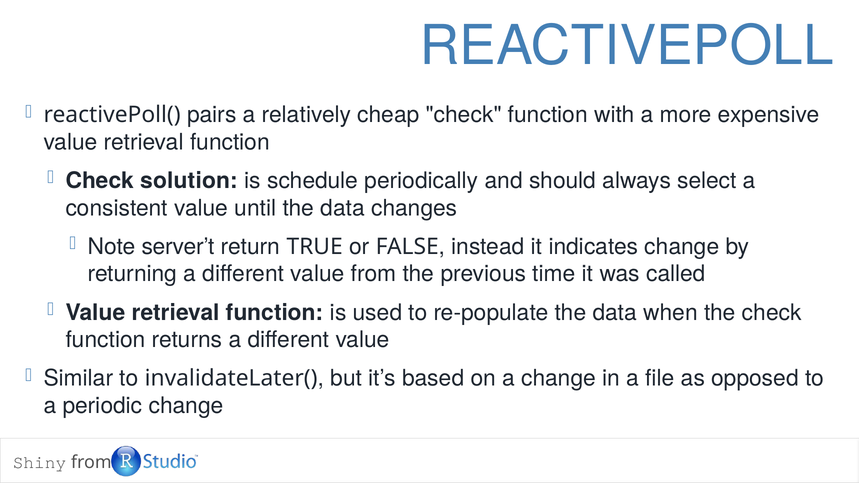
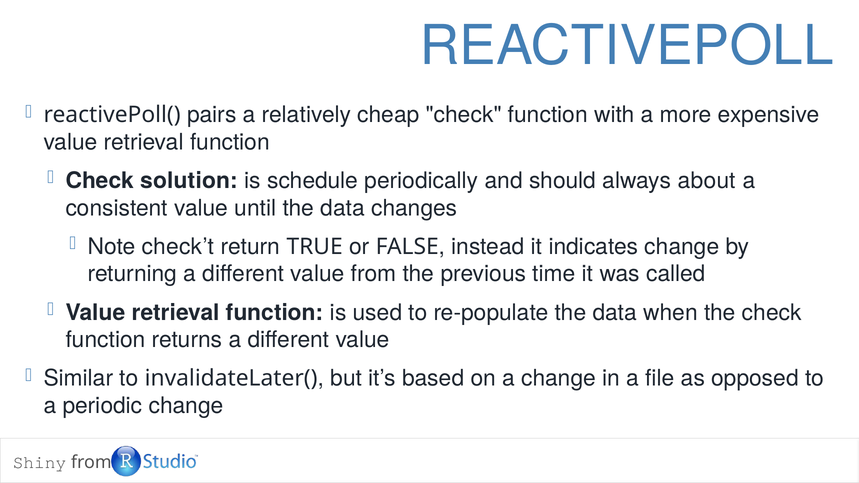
select: select -> about (707, 181)
server’t: server’t -> check’t (178, 247)
